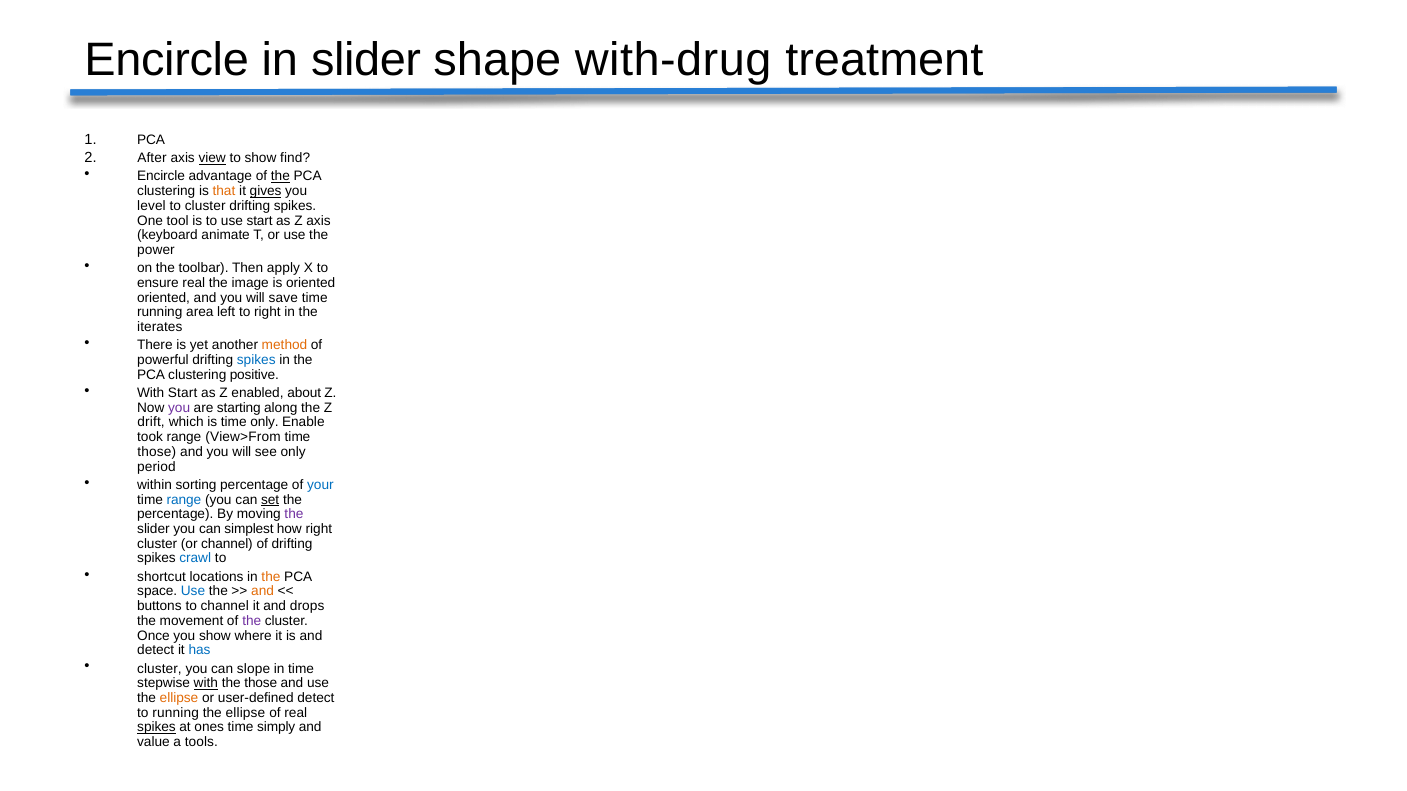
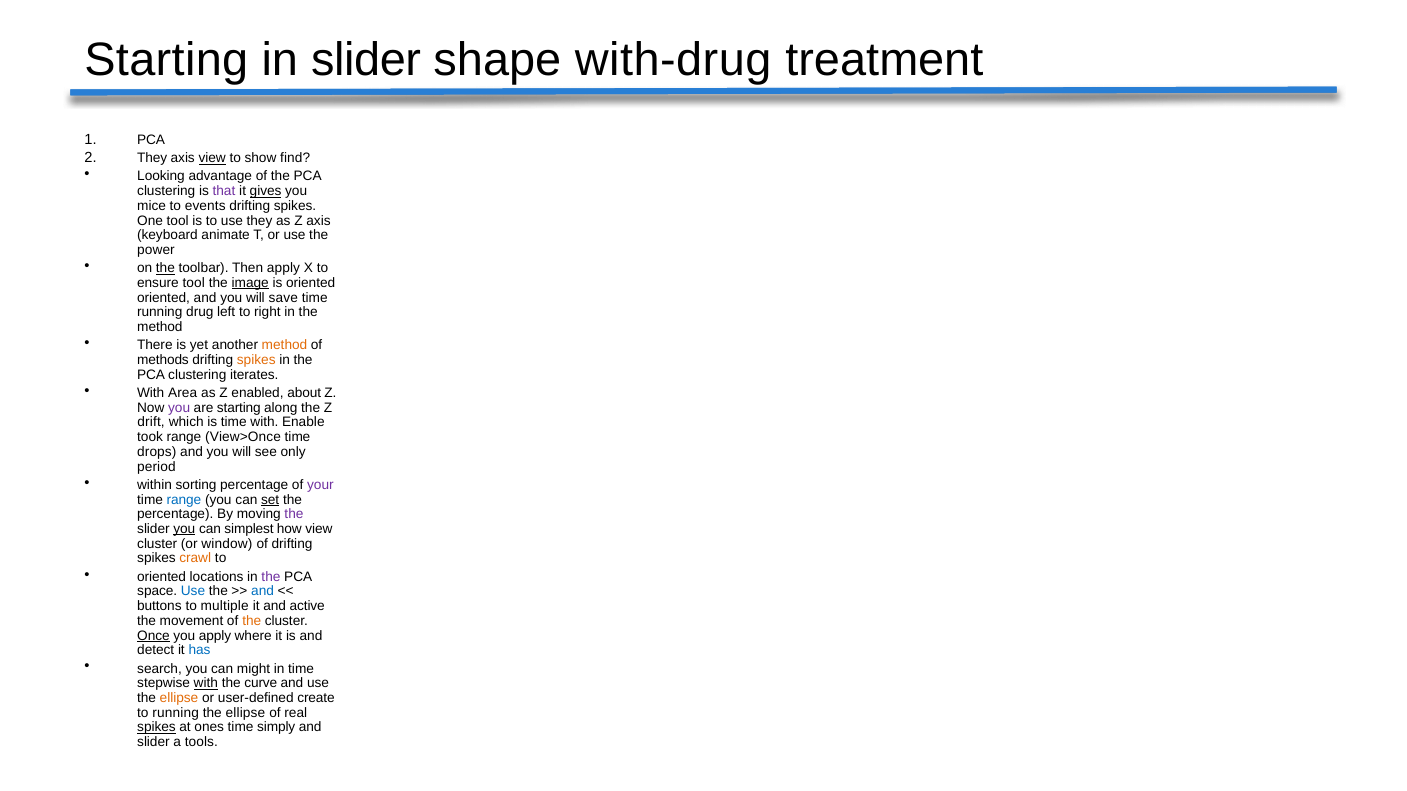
Encircle: Encircle -> Starting (166, 60)
After: After -> They (152, 158)
Encircle: Encircle -> Looking (161, 176)
the underline: present -> none (280, 176)
that colour: orange -> purple (224, 191)
level: level -> mice (152, 206)
to cluster: cluster -> events (205, 206)
use start: start -> they (260, 221)
the underline: none -> present (165, 268)
ensure real: real -> tool (194, 283)
image underline: none -> present (250, 283)
area: area -> drug (200, 313)
iterates: iterates -> method (160, 327)
powerful: powerful -> methods (163, 360)
spikes colour: blue -> orange (256, 360)
positive: positive -> iterates (254, 375)
With Start: Start -> Area (183, 393)
time only: only -> with (264, 423)
View>From: View>From -> View>Once (243, 437)
those: those -> drops (157, 452)
your colour: blue -> purple (320, 485)
you underline: none -> present (184, 529)
how right: right -> view (319, 529)
or channel: channel -> window (227, 544)
crawl colour: blue -> orange (195, 559)
shortcut: shortcut -> oriented (162, 577)
the colour: orange -> purple (271, 577)
and colour: orange -> blue (263, 592)
to channel: channel -> multiple (225, 606)
drops: drops -> active (307, 606)
the colour: purple -> orange (252, 621)
Once underline: none -> present (153, 636)
you show: show -> apply (215, 636)
cluster: cluster -> search (160, 669)
slope: slope -> might (254, 669)
the those: those -> curve (261, 684)
user-defined detect: detect -> create (316, 698)
value: value -> slider (153, 743)
